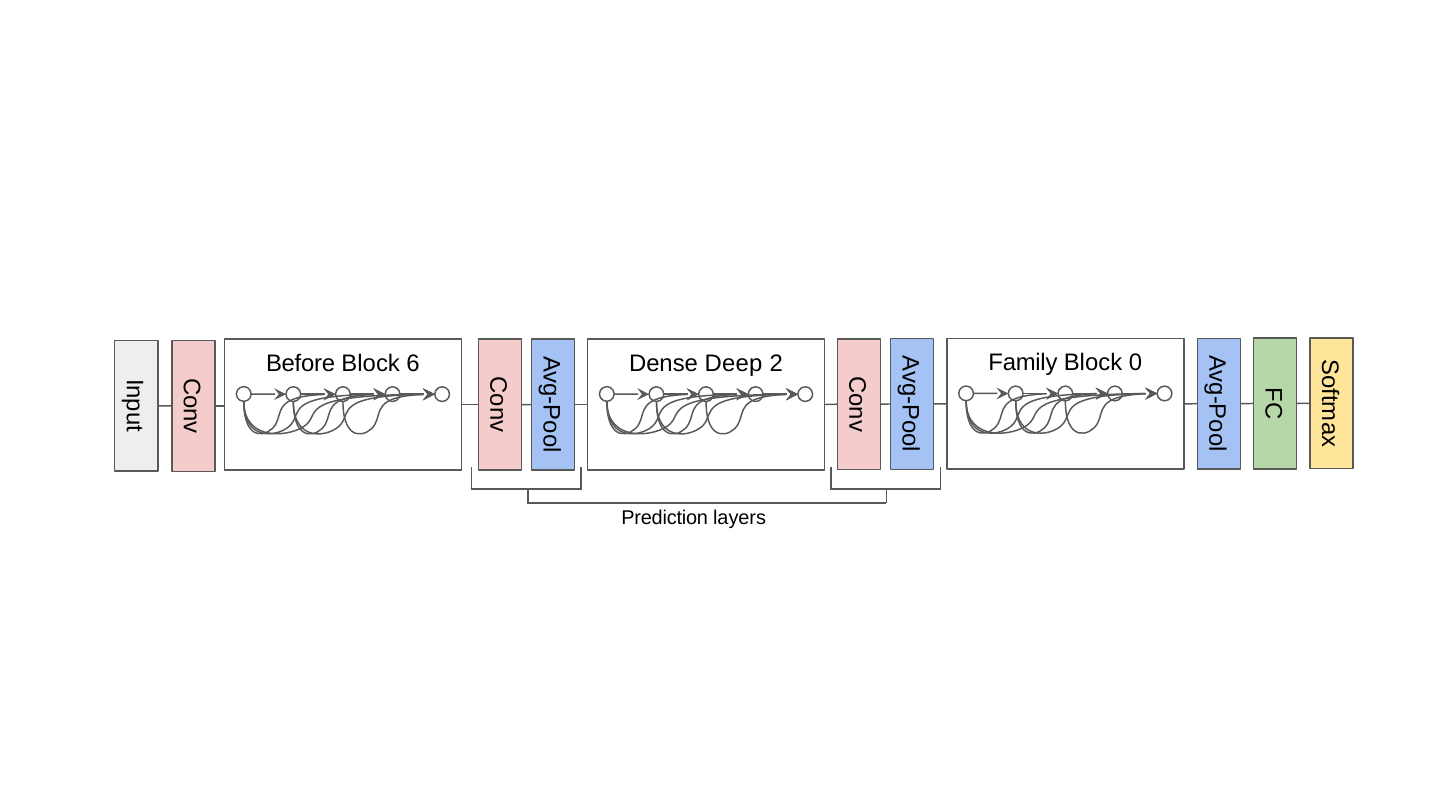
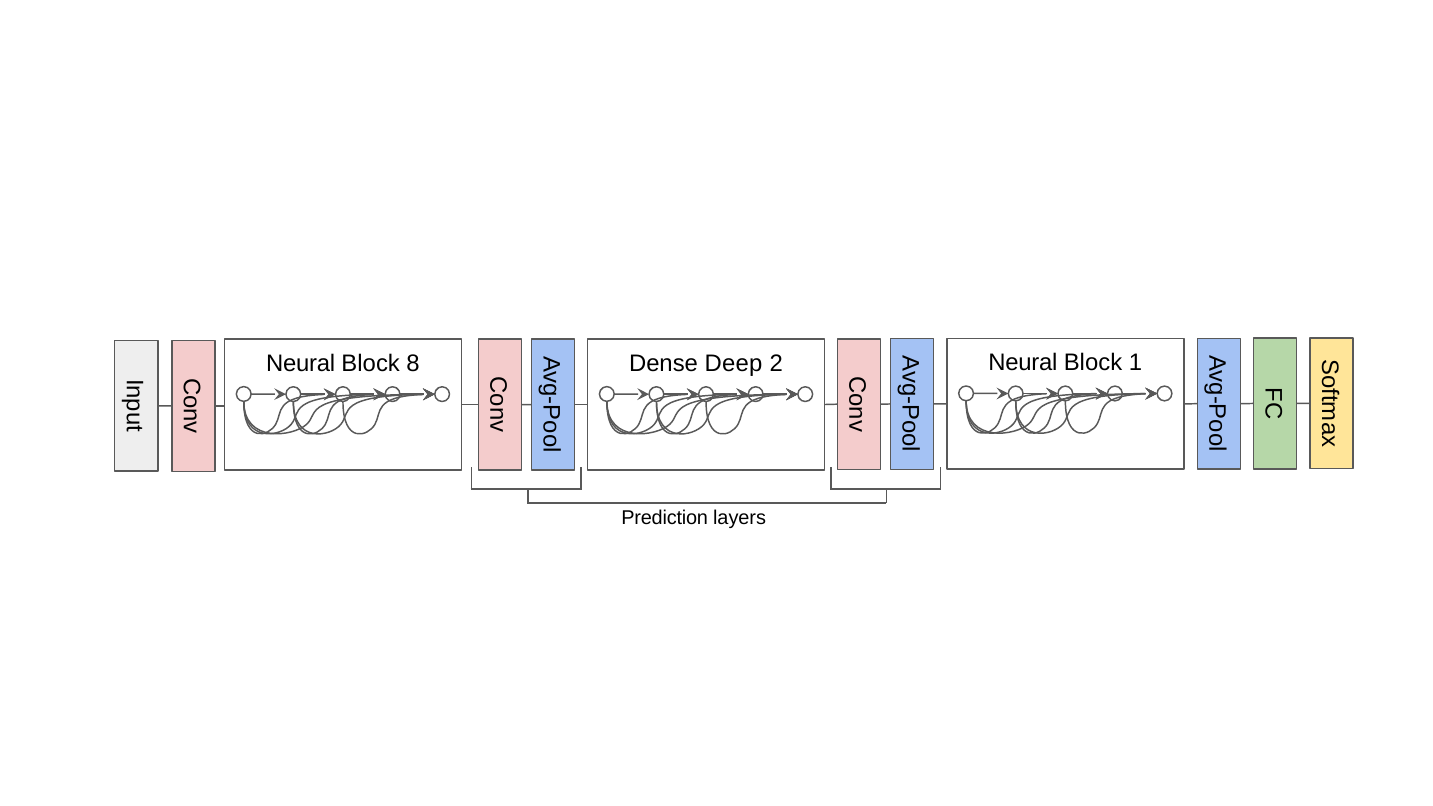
Before: Before -> Neural (301, 363)
6: 6 -> 8 (413, 363)
2 Family: Family -> Neural (1023, 363)
0: 0 -> 1 (1135, 363)
